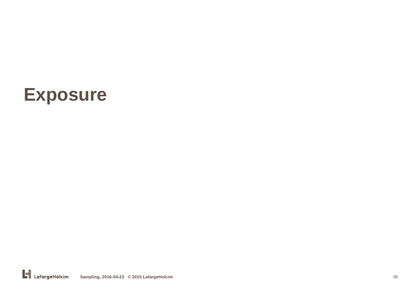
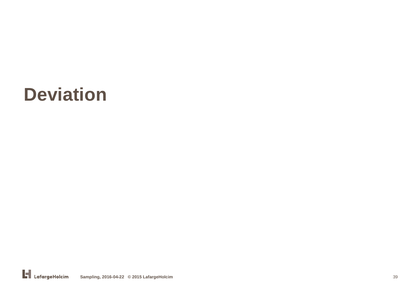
Exposure: Exposure -> Deviation (65, 95)
